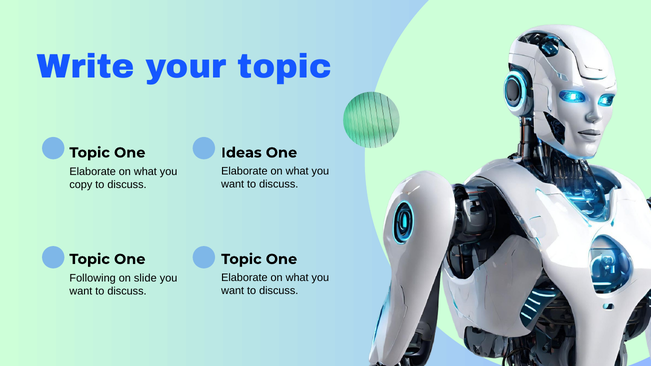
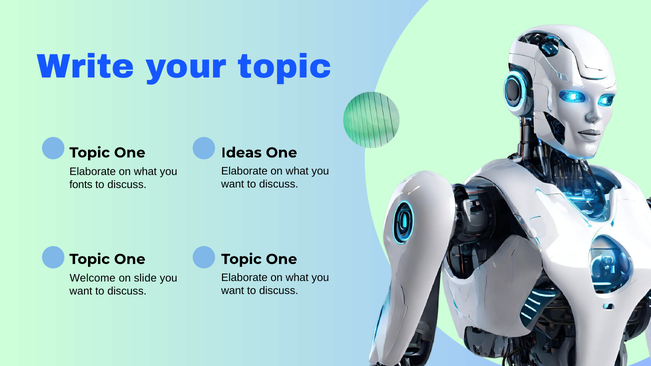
copy: copy -> fonts (81, 185)
Following: Following -> Welcome (93, 278)
